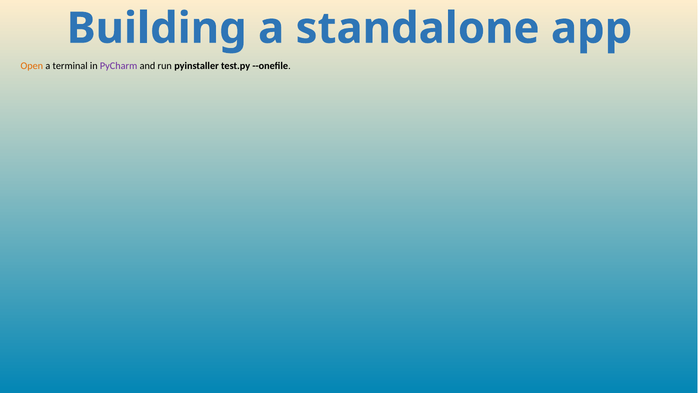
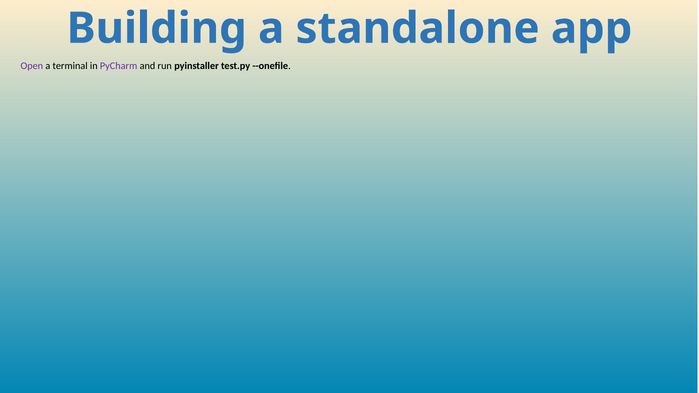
Open colour: orange -> purple (32, 66)
